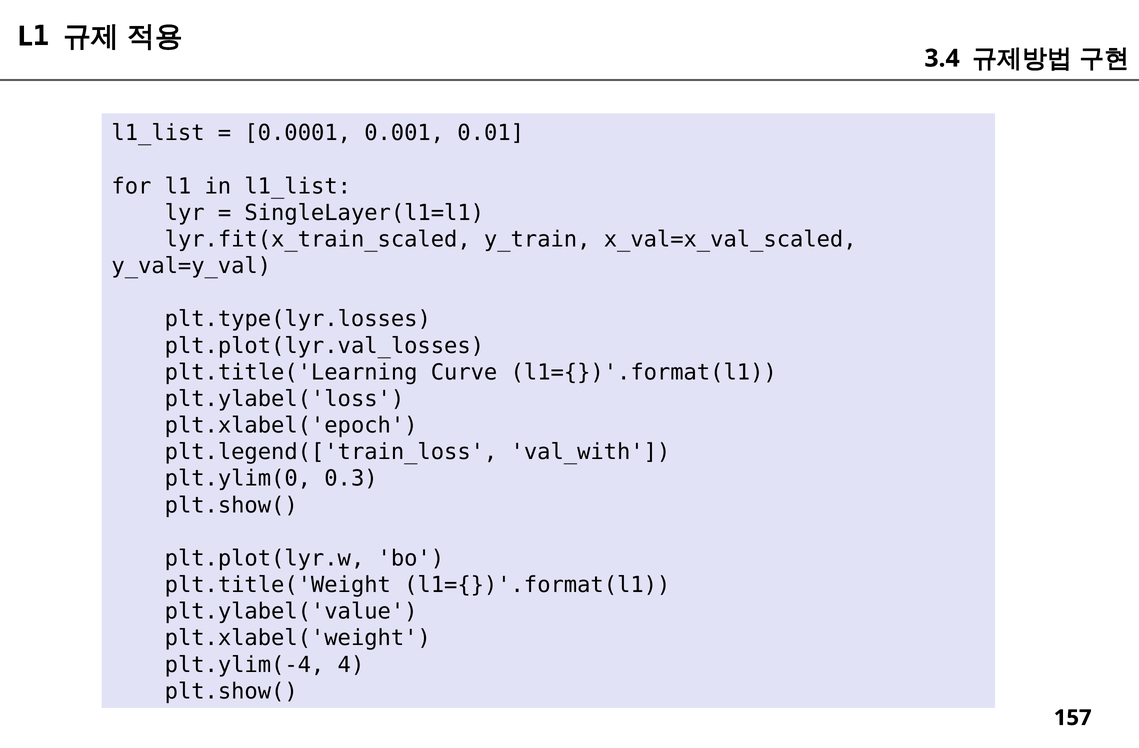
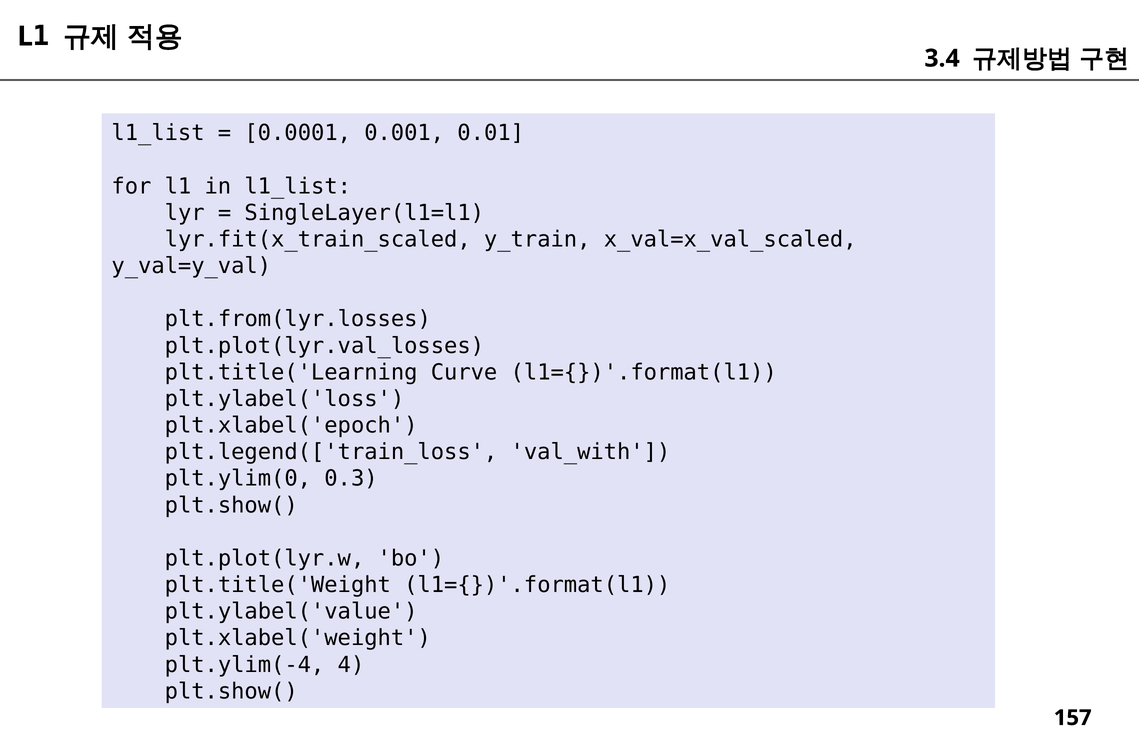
plt.type(lyr.losses: plt.type(lyr.losses -> plt.from(lyr.losses (298, 319)
